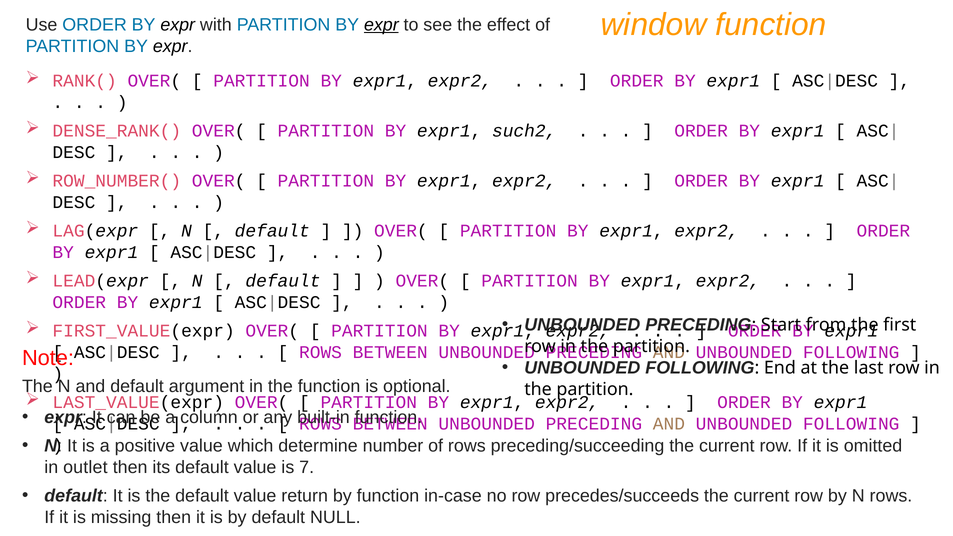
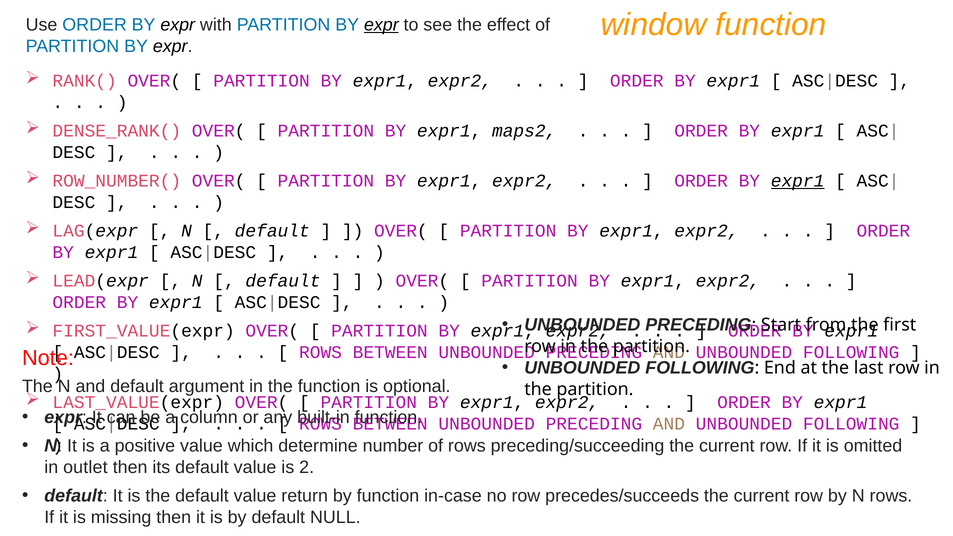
such2: such2 -> maps2 (524, 131)
expr1 underline: none -> present (798, 181)
7: 7 -> 2 (307, 468)
